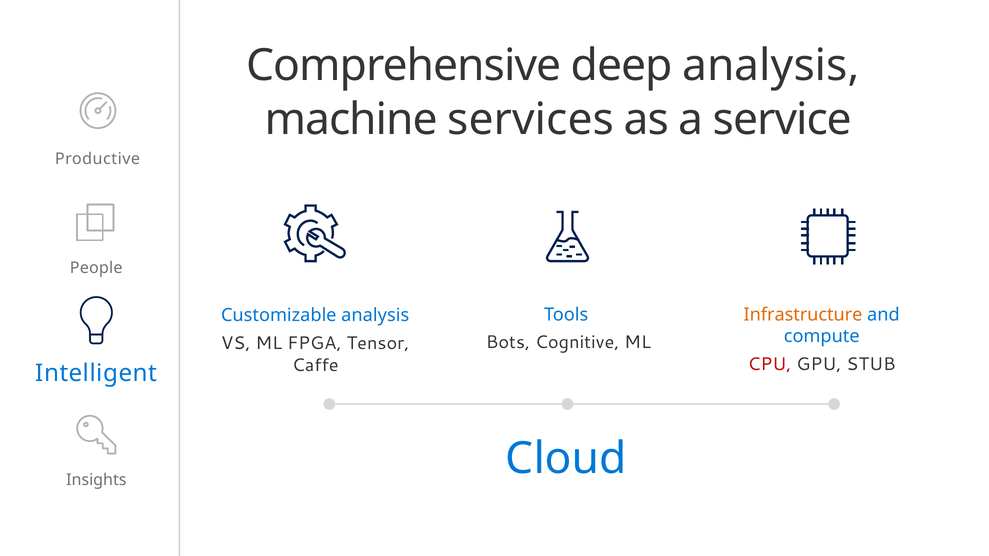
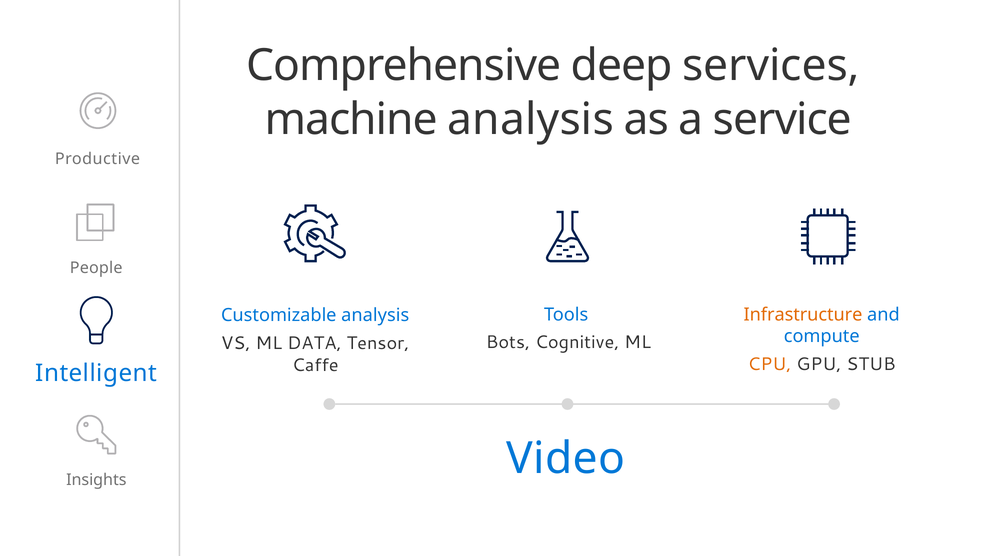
deep analysis: analysis -> services (771, 66)
machine services: services -> analysis (531, 120)
FPGA: FPGA -> DATA (314, 343)
CPU colour: red -> orange (770, 364)
Cloud: Cloud -> Video (566, 459)
